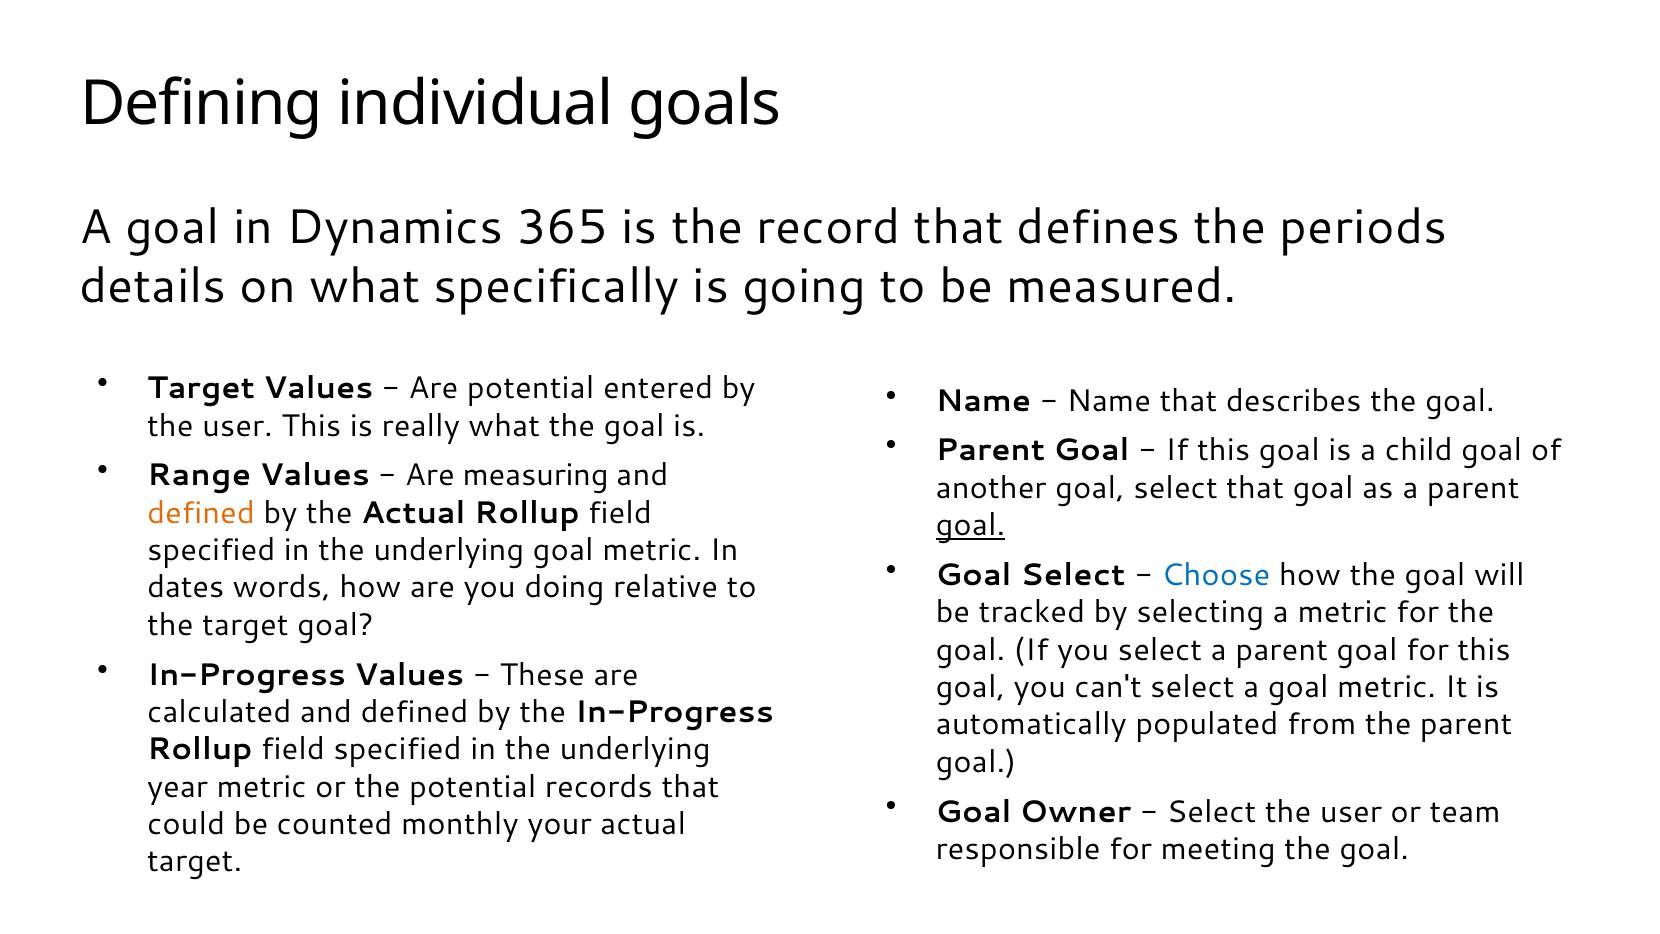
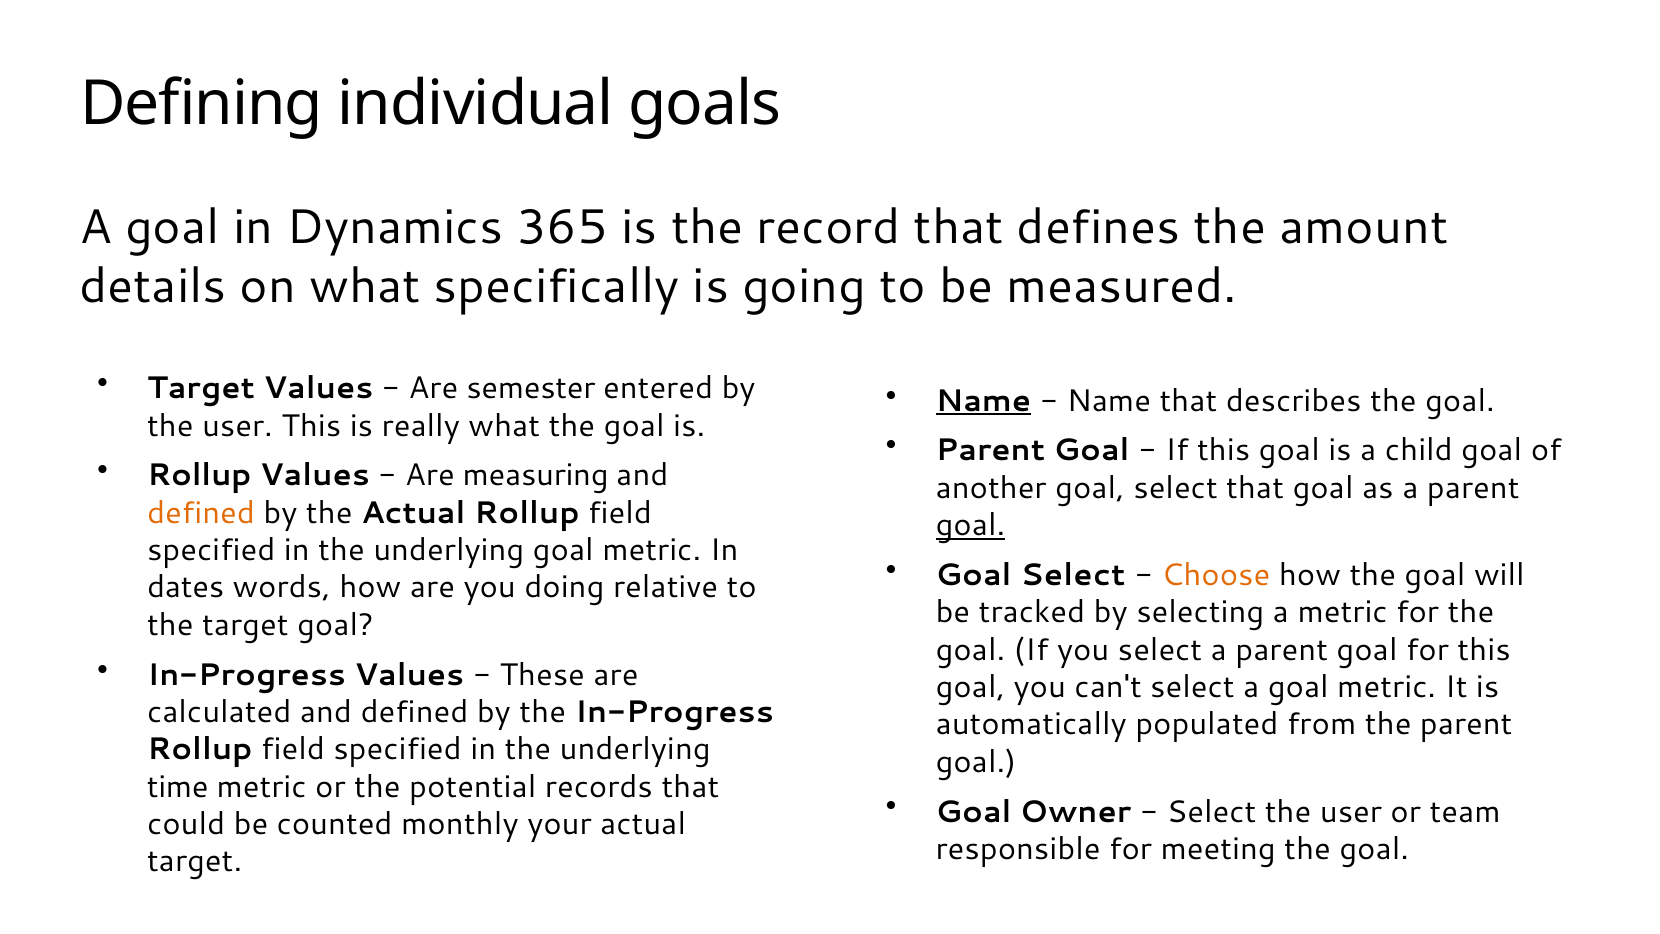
periods: periods -> amount (1364, 228)
Are potential: potential -> semester (531, 388)
Name underline: none -> present (983, 401)
Range: Range -> Rollup (199, 475)
Choose colour: blue -> orange (1216, 575)
year: year -> time (178, 787)
